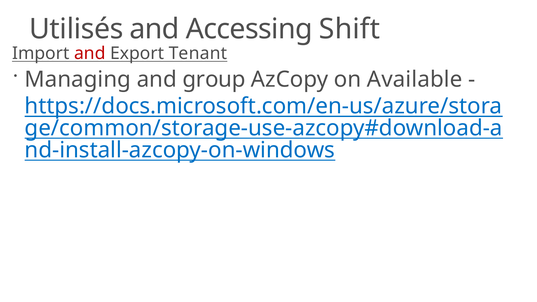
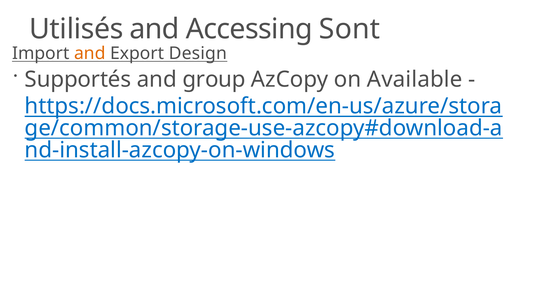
Shift: Shift -> Sont (350, 29)
and colour: red -> orange (90, 53)
Tenant: Tenant -> Design (198, 53)
Managing: Managing -> Supportés (78, 79)
